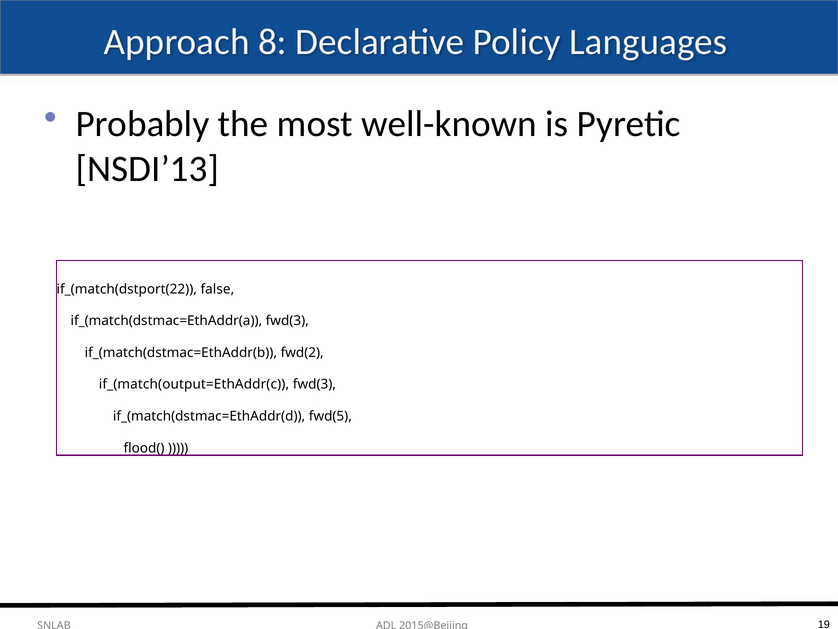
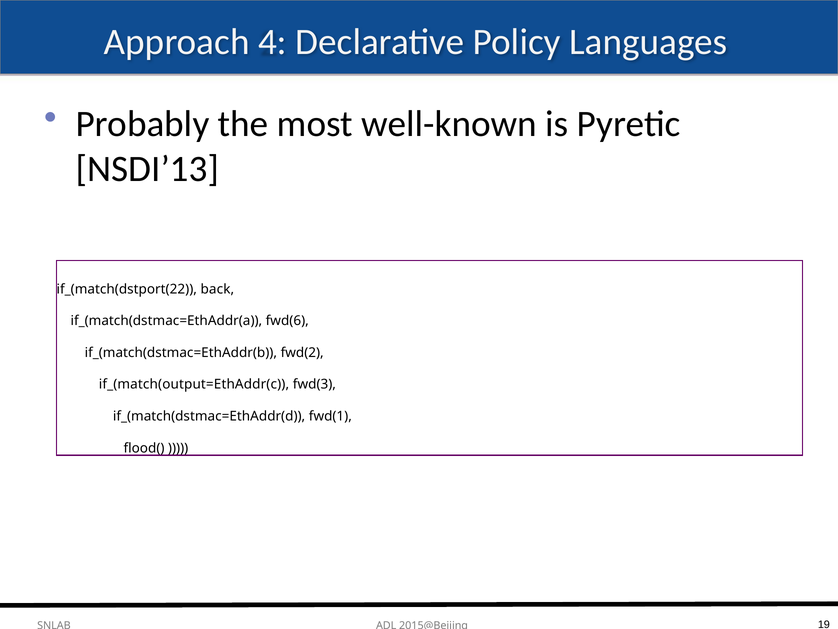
8: 8 -> 4 (272, 42)
false: false -> back (217, 289)
if_(match(dstmac=EthAddr(a fwd(3: fwd(3 -> fwd(6 (287, 321)
fwd(5: fwd(5 -> fwd(1 (330, 416)
